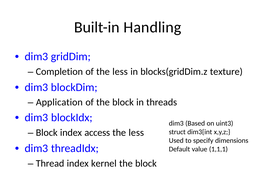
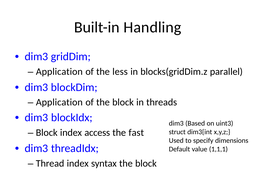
Completion: Completion -> Application (59, 71)
texture: texture -> parallel (226, 71)
less: less -> fast (136, 132)
kernel: kernel -> syntax (104, 163)
